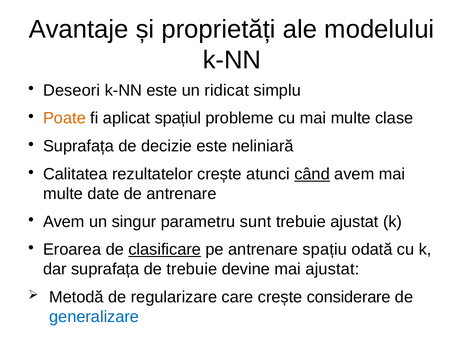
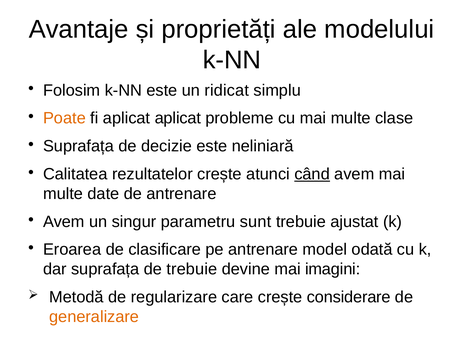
Deseori: Deseori -> Folosim (72, 90)
aplicat spațiul: spațiul -> aplicat (178, 118)
clasificare underline: present -> none (165, 250)
spațiu: spațiu -> model (325, 250)
mai ajustat: ajustat -> imagini (333, 269)
generalizare colour: blue -> orange (94, 317)
